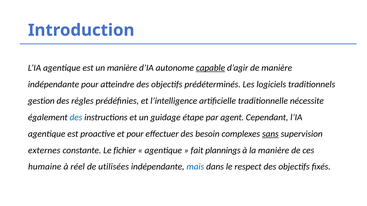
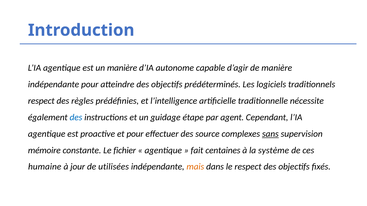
capable underline: present -> none (211, 68)
gestion: gestion -> respect (41, 101)
besoin: besoin -> source (207, 134)
externes: externes -> mémoire (44, 151)
plannings: plannings -> centaines (223, 151)
la manière: manière -> système (274, 151)
réel: réel -> jour (78, 167)
mais colour: blue -> orange (195, 167)
